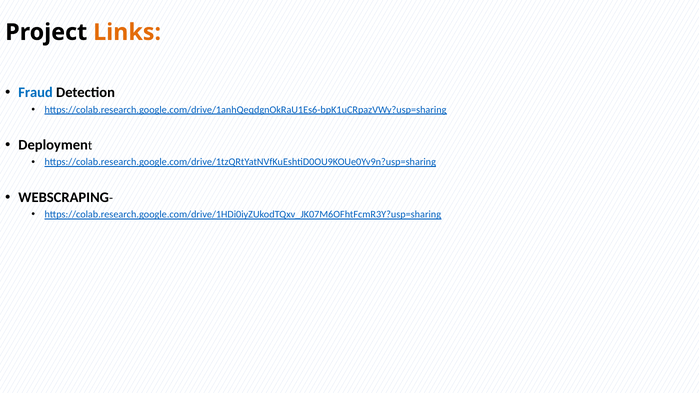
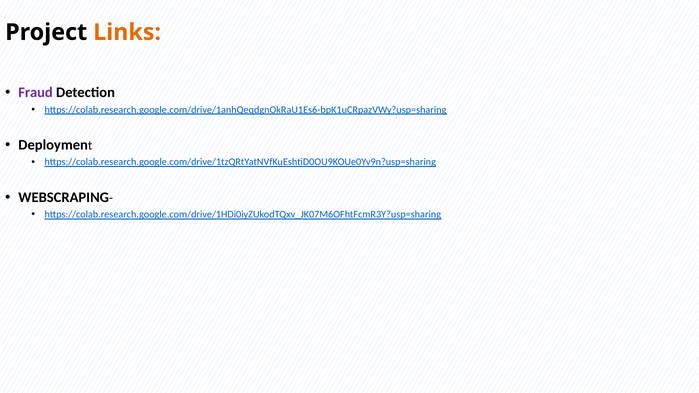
Fraud colour: blue -> purple (36, 93)
